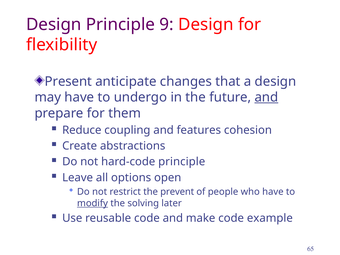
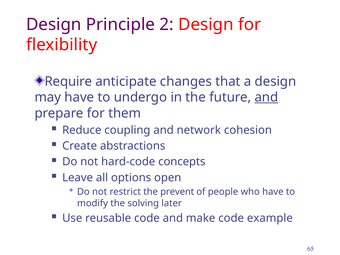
9: 9 -> 2 (167, 24)
Present: Present -> Require (68, 81)
features: features -> network (199, 130)
hard-code principle: principle -> concepts (182, 162)
modify underline: present -> none (92, 203)
